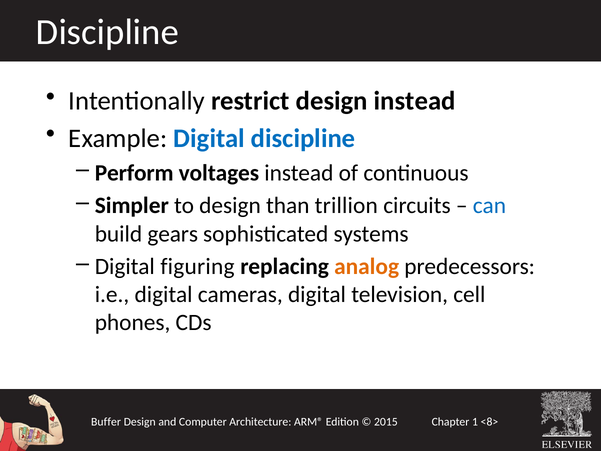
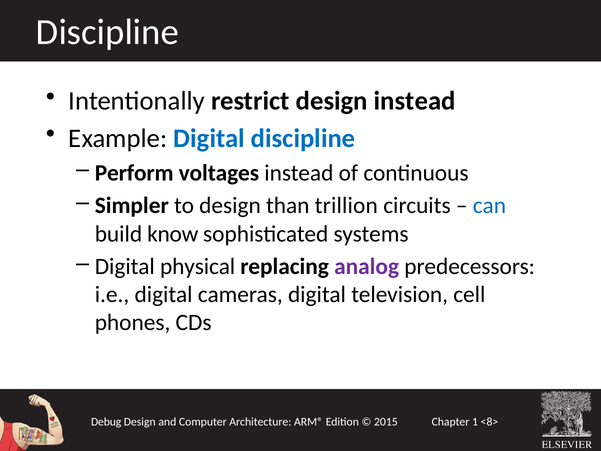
gears: gears -> know (173, 234)
figuring: figuring -> physical (198, 266)
analog colour: orange -> purple (367, 266)
Buffer: Buffer -> Debug (106, 421)
